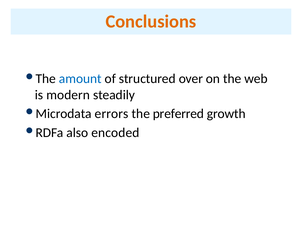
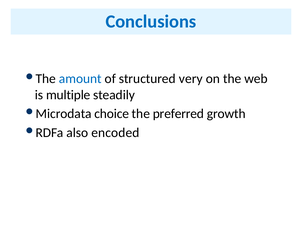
Conclusions colour: orange -> blue (151, 21)
over: over -> very (191, 79)
modern: modern -> multiple (68, 95)
errors: errors -> choice (112, 113)
